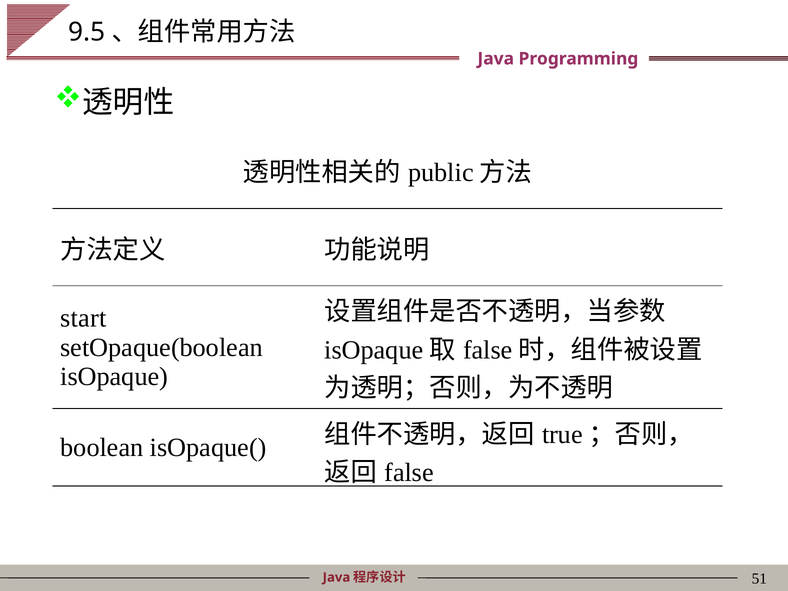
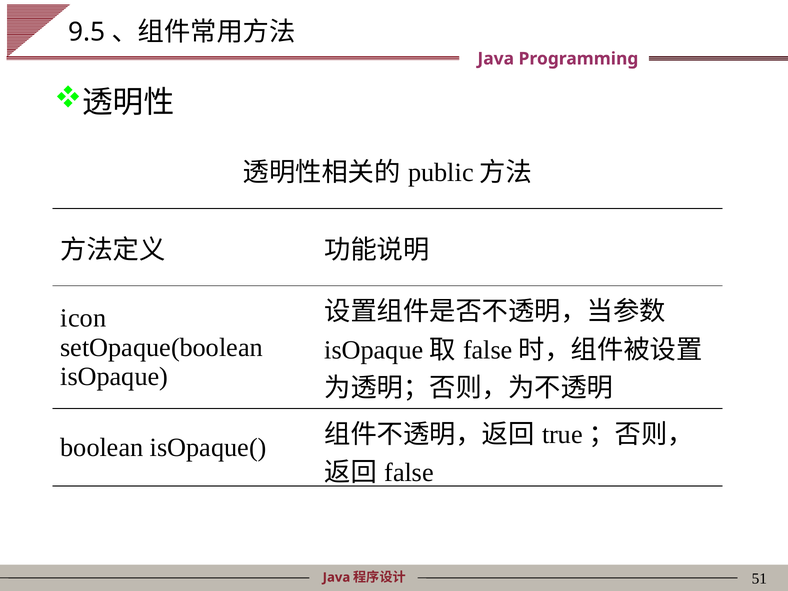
start: start -> icon (83, 318)
